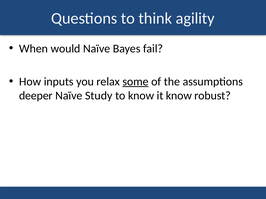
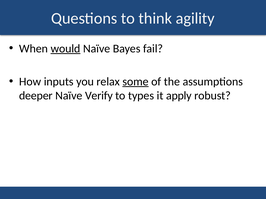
would underline: none -> present (65, 49)
Study: Study -> Verify (99, 96)
to know: know -> types (141, 96)
it know: know -> apply (179, 96)
